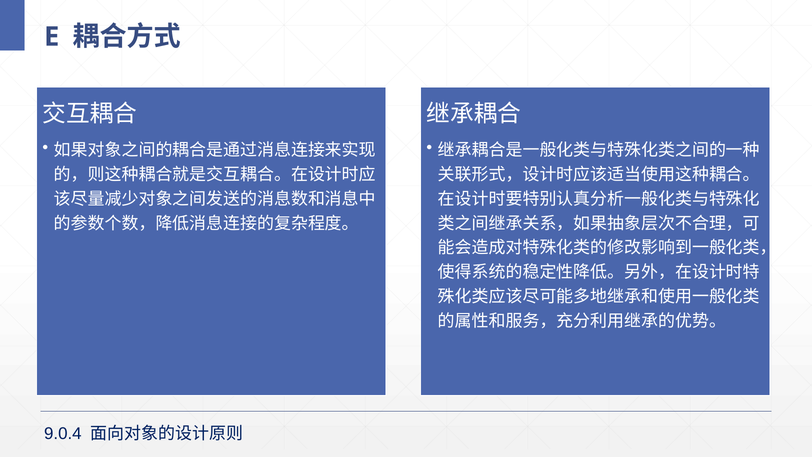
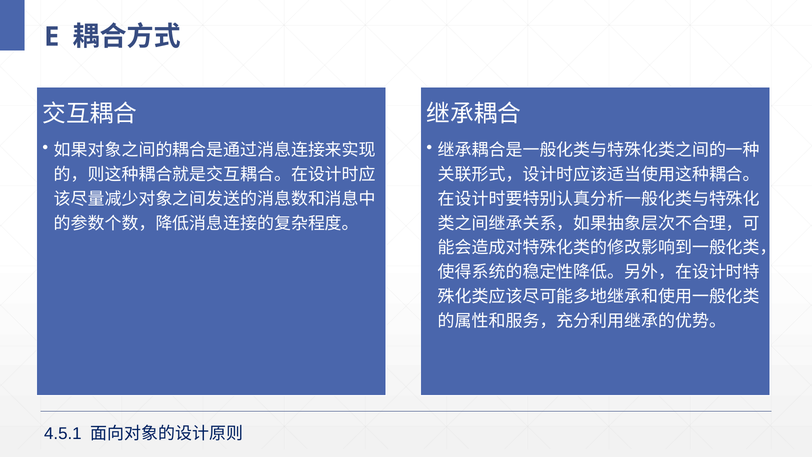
9.0.4: 9.0.4 -> 4.5.1 (63, 434)
